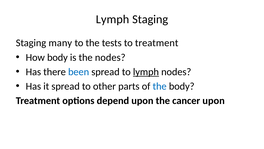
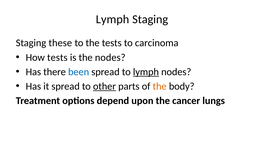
many: many -> these (60, 43)
to treatment: treatment -> carcinoma (157, 43)
How body: body -> tests (57, 57)
other underline: none -> present (104, 86)
the colour: blue -> orange (160, 86)
cancer upon: upon -> lungs (214, 100)
